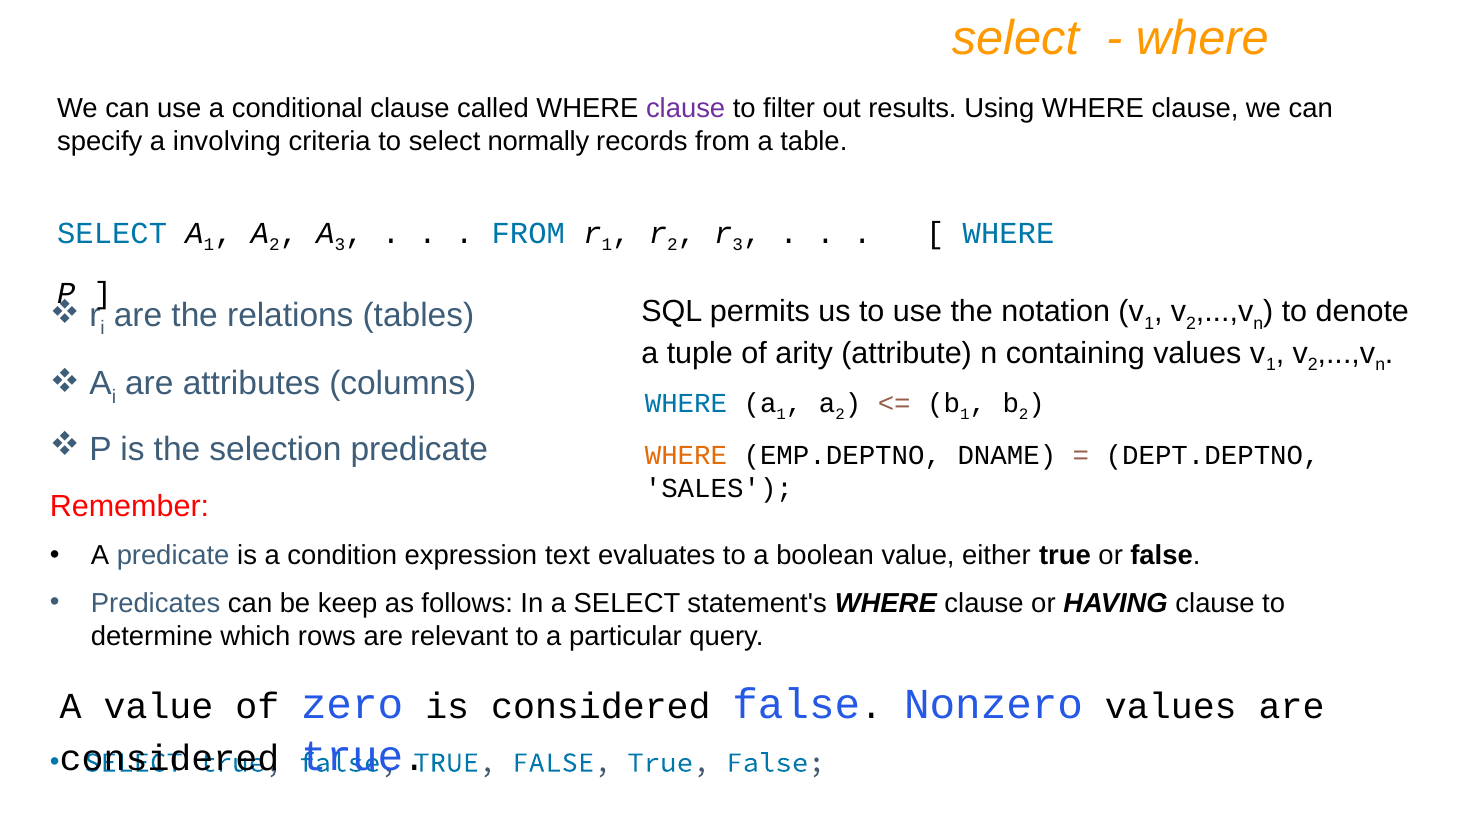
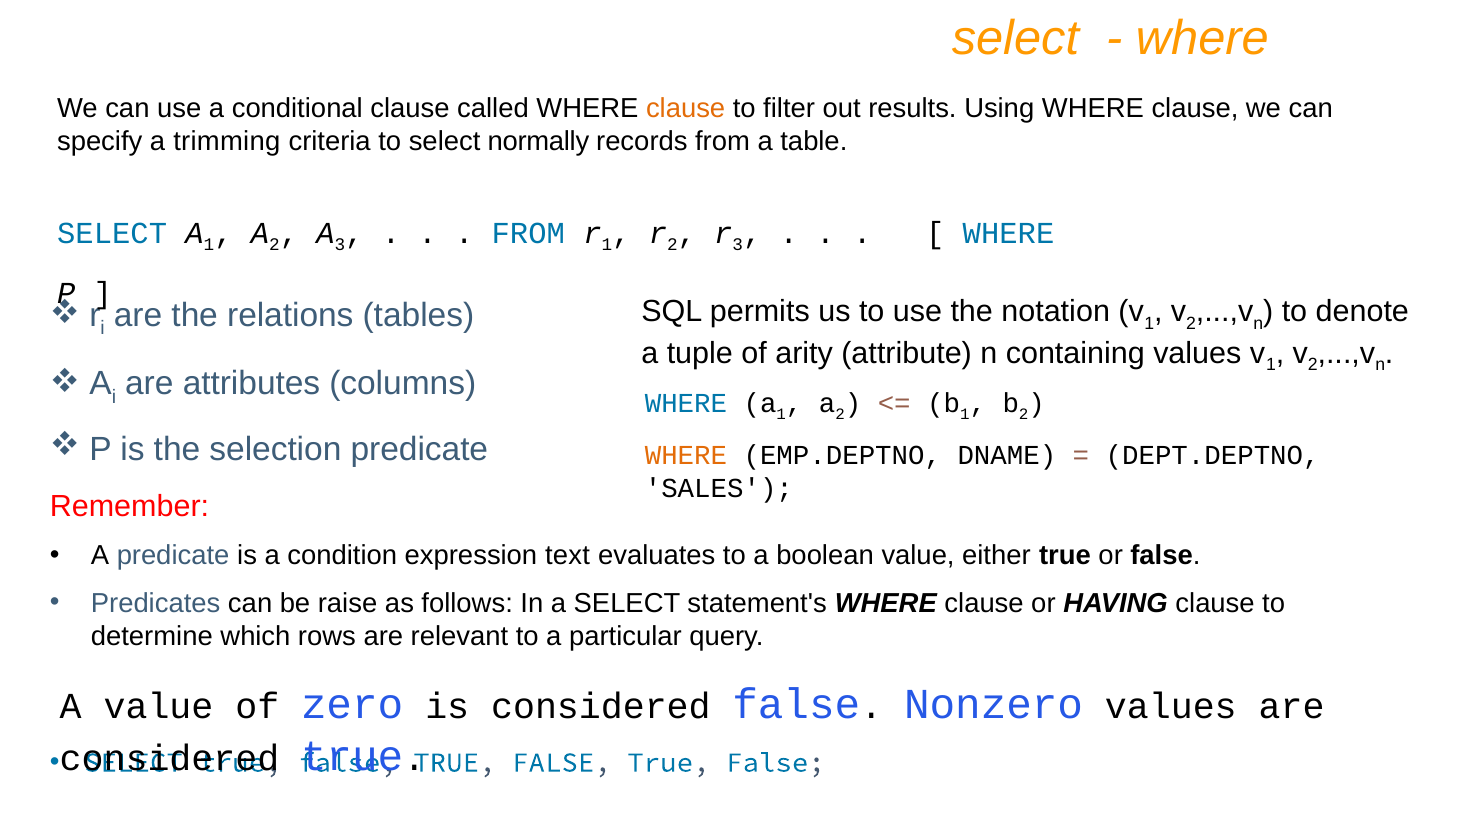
clause colour: purple -> orange (686, 108)
involving: involving -> trimming (227, 141)
keep: keep -> raise (348, 603)
